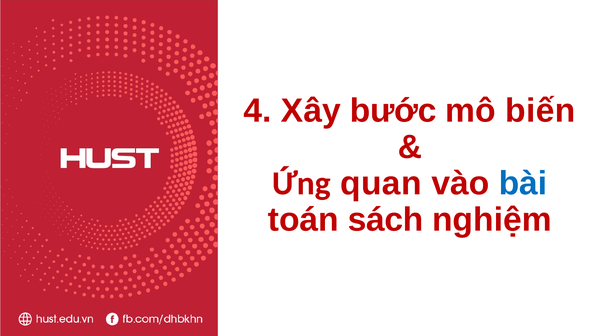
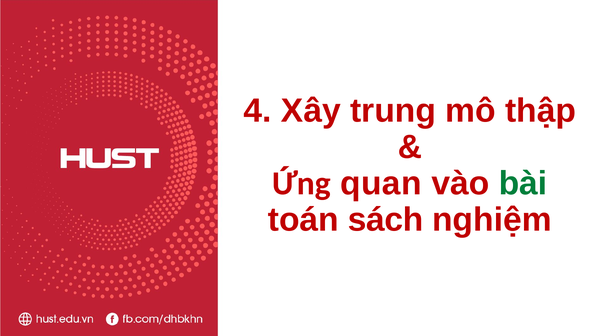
bước: bước -> trung (393, 111)
biến: biến -> thập (540, 111)
bài colour: blue -> green (523, 184)
